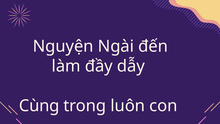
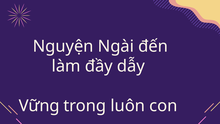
Cùng: Cùng -> Vững (39, 106)
